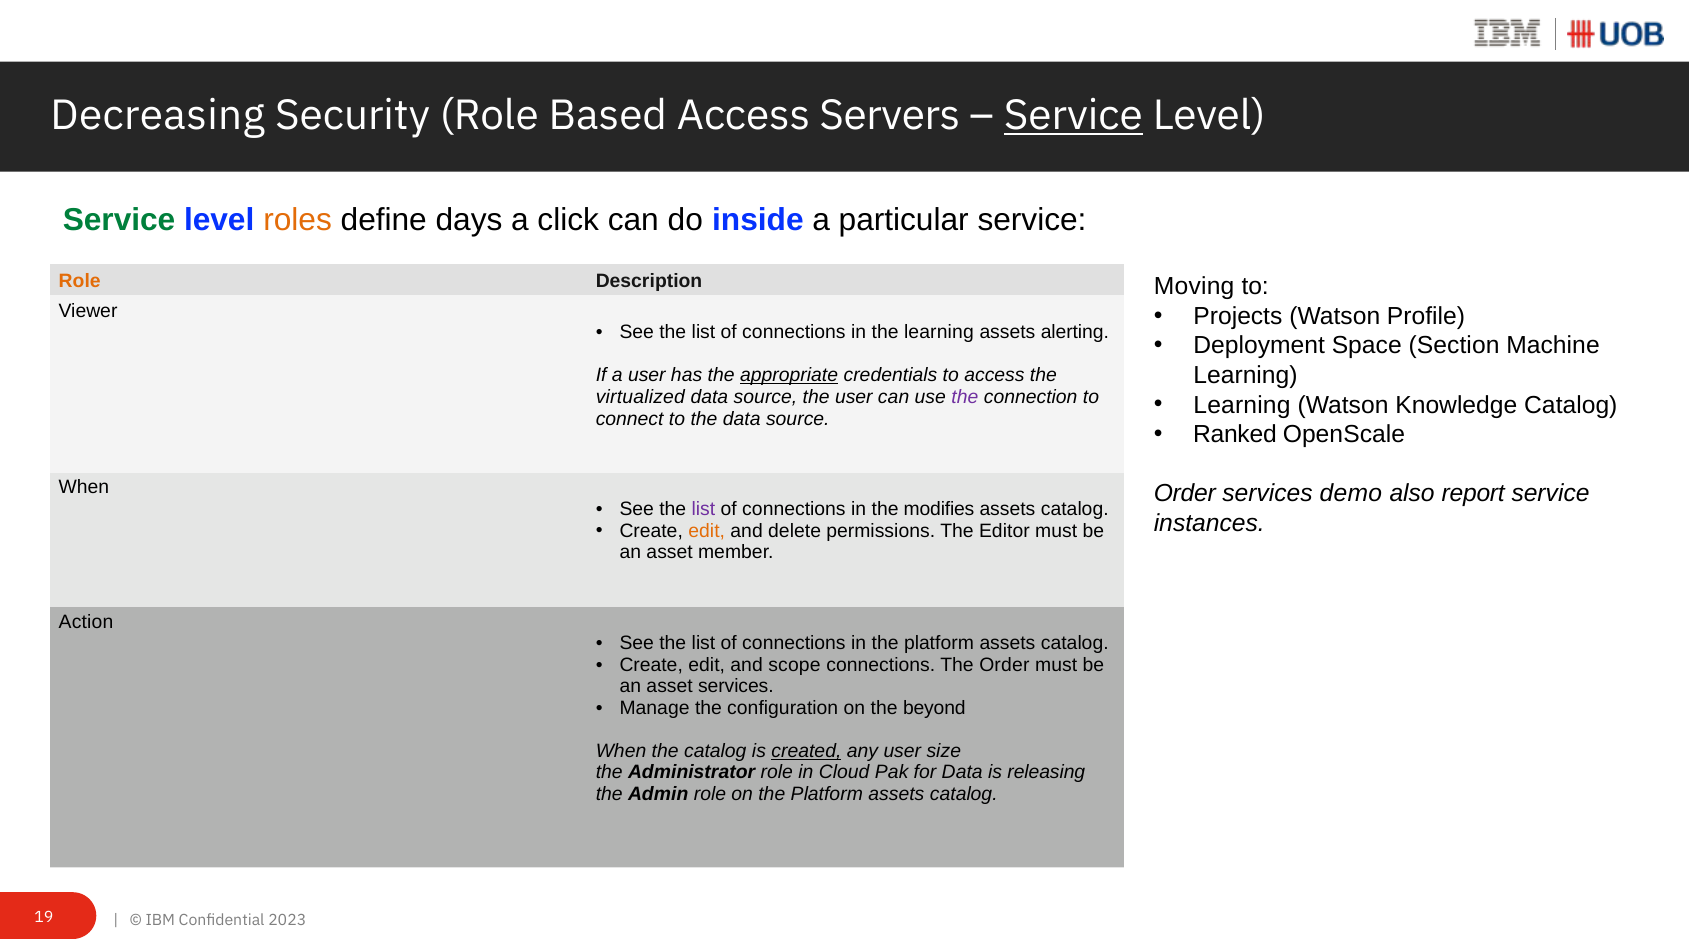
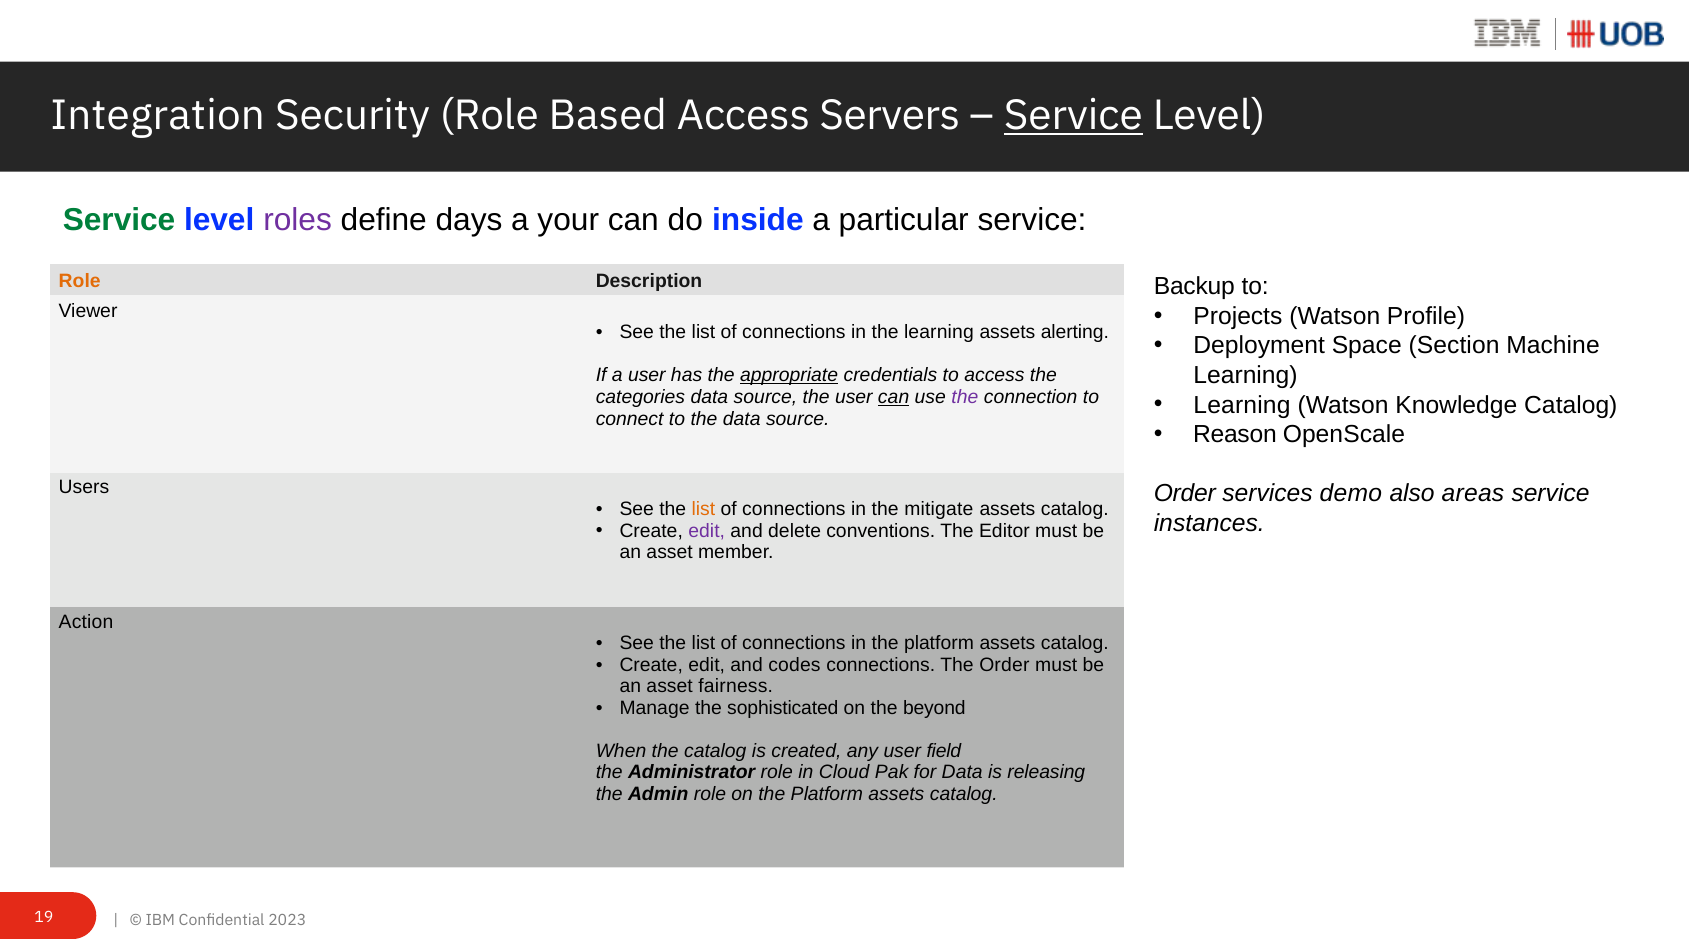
Decreasing: Decreasing -> Integration (158, 116)
roles colour: orange -> purple (298, 220)
click: click -> your (568, 220)
Moving: Moving -> Backup (1194, 287)
virtualized: virtualized -> categories (640, 397)
can underline: none -> present (894, 397)
Ranked: Ranked -> Reason (1235, 435)
When: When -> Users (84, 488)
report: report -> areas (1473, 494)
list colour: purple -> orange (703, 509)
modifies: modifies -> mitigate (939, 509)
edit colour: orange -> purple (707, 531)
permissions: permissions -> conventions (881, 531)
scope: scope -> codes (794, 665)
asset services: services -> fairness (736, 686)
configuration: configuration -> sophisticated (783, 708)
created underline: present -> none (806, 751)
size: size -> field (944, 751)
